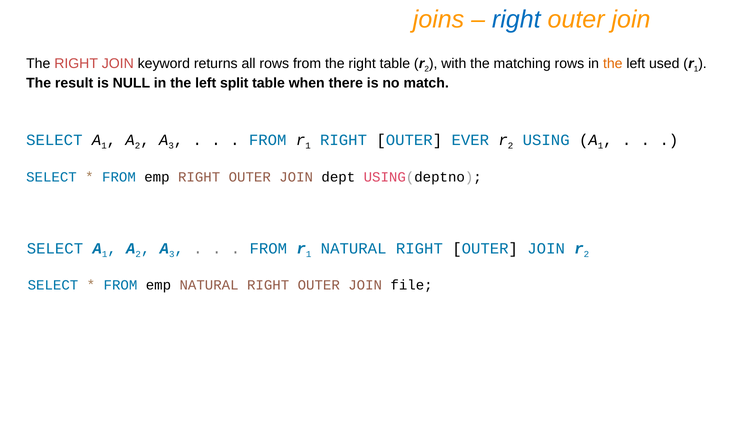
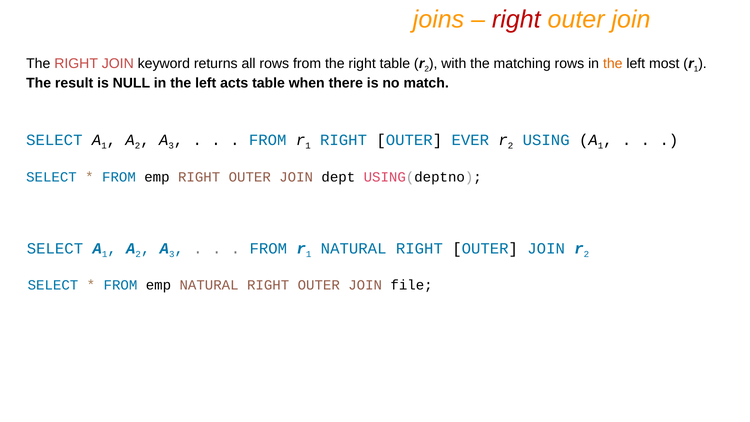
right colour: blue -> red (516, 20)
used: used -> most (664, 64)
split: split -> acts (234, 83)
